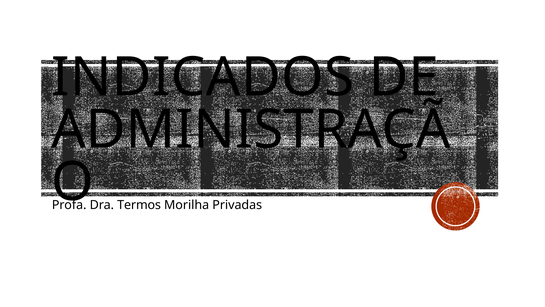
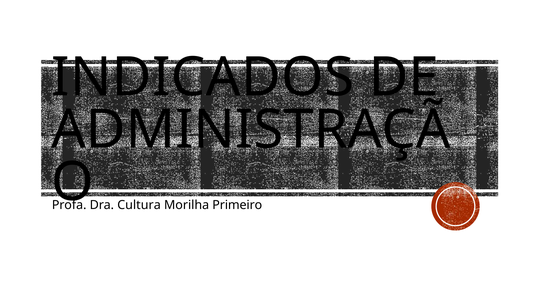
Termos: Termos -> Cultura (139, 205)
Privadas: Privadas -> Primeiro (237, 205)
